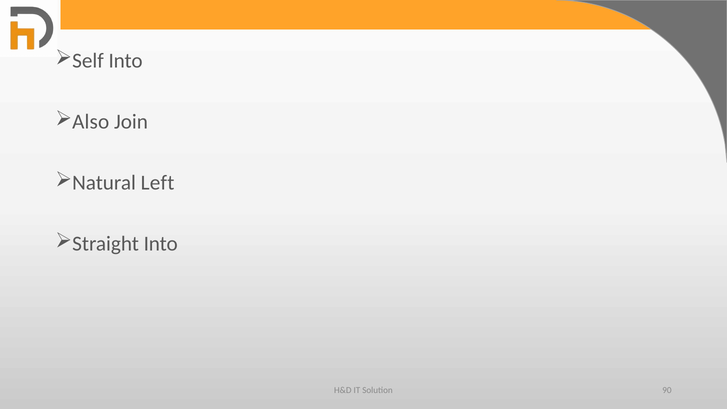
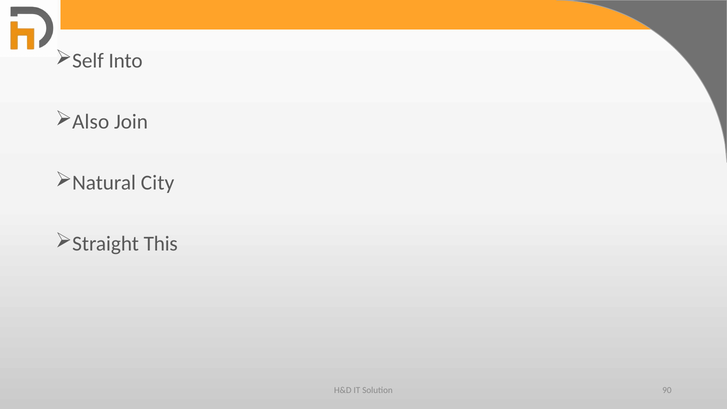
Left: Left -> City (158, 183)
Straight Into: Into -> This (161, 244)
